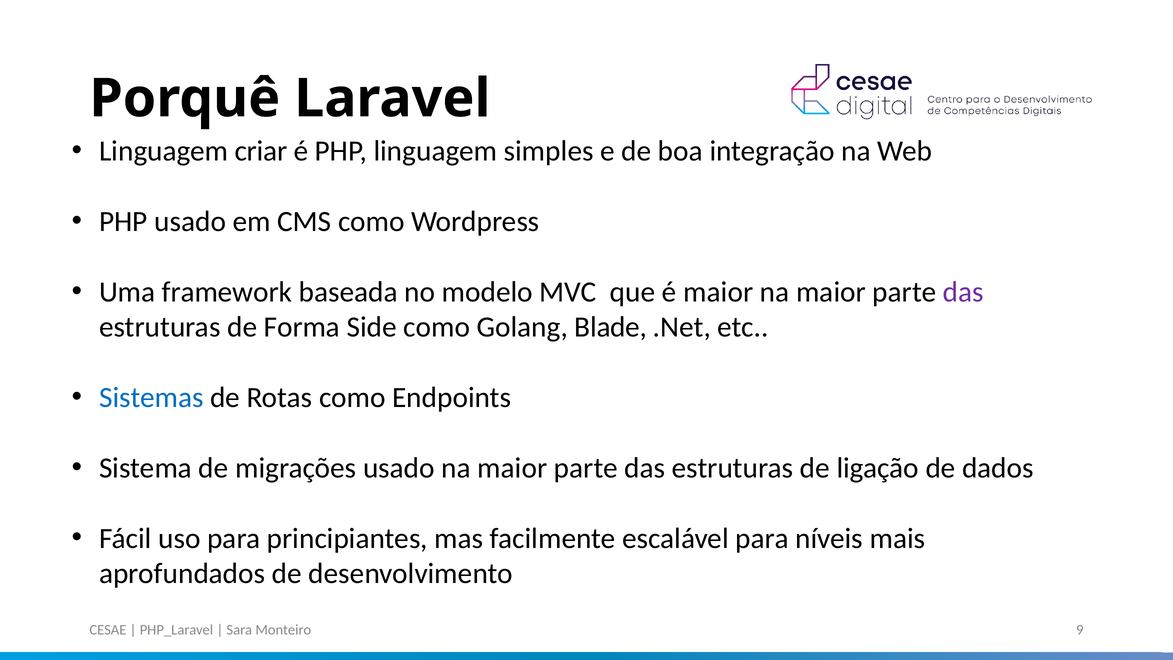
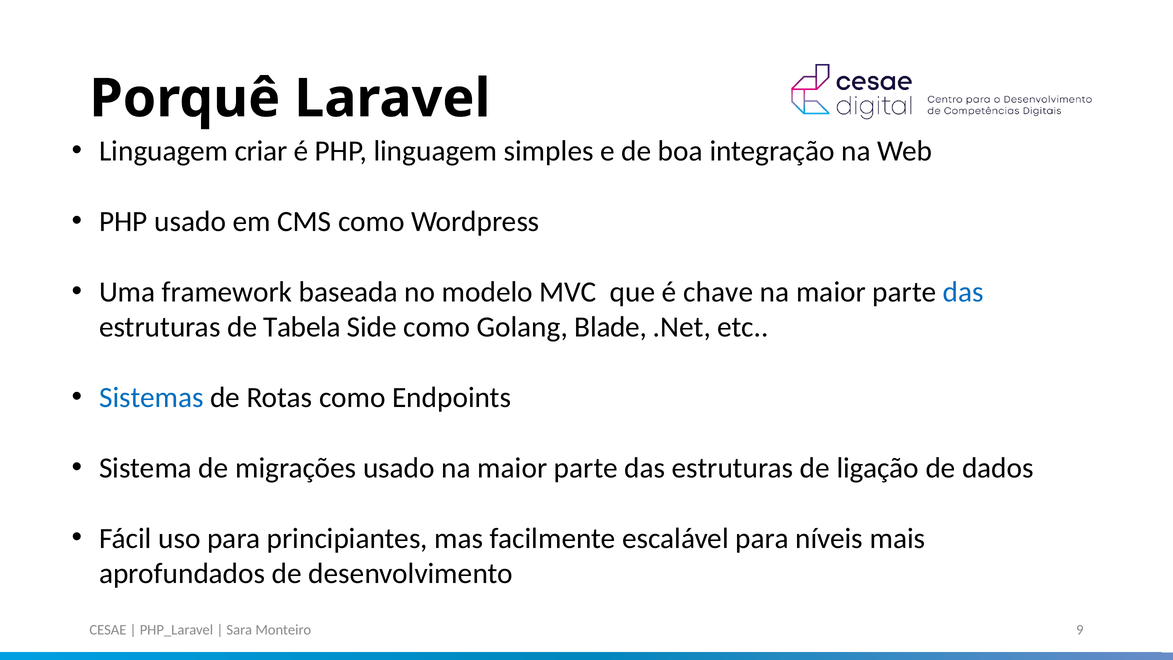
é maior: maior -> chave (718, 292)
das colour: purple -> blue (963, 292)
Forma: Forma -> Tabela (302, 327)
